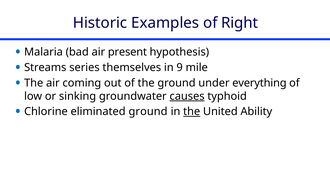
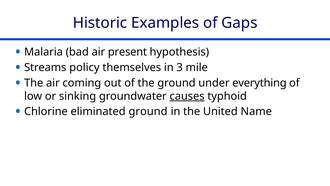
Right: Right -> Gaps (239, 23)
series: series -> policy (84, 67)
9: 9 -> 3 (180, 67)
the underline: present -> none (192, 111)
Ability: Ability -> Name (256, 111)
